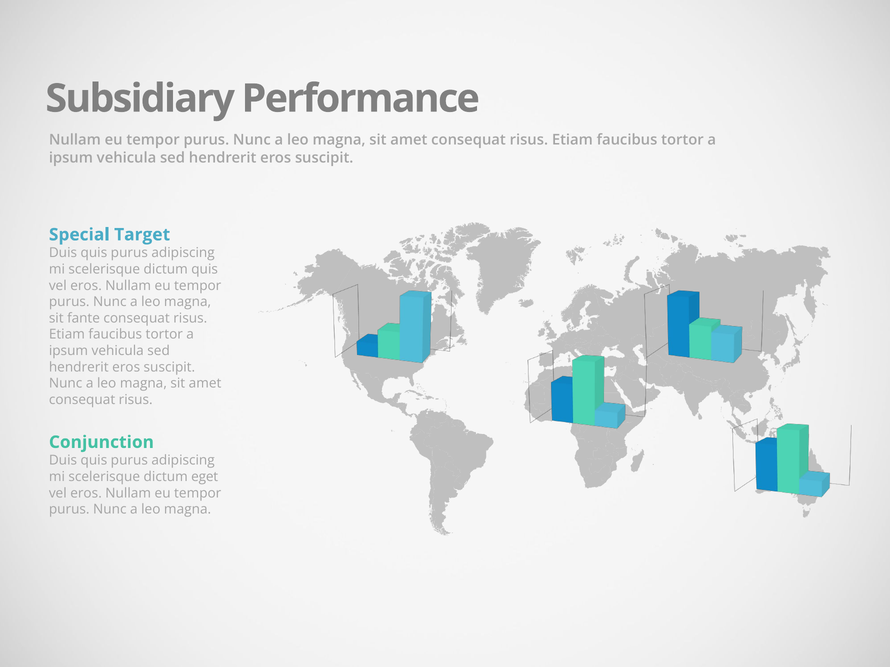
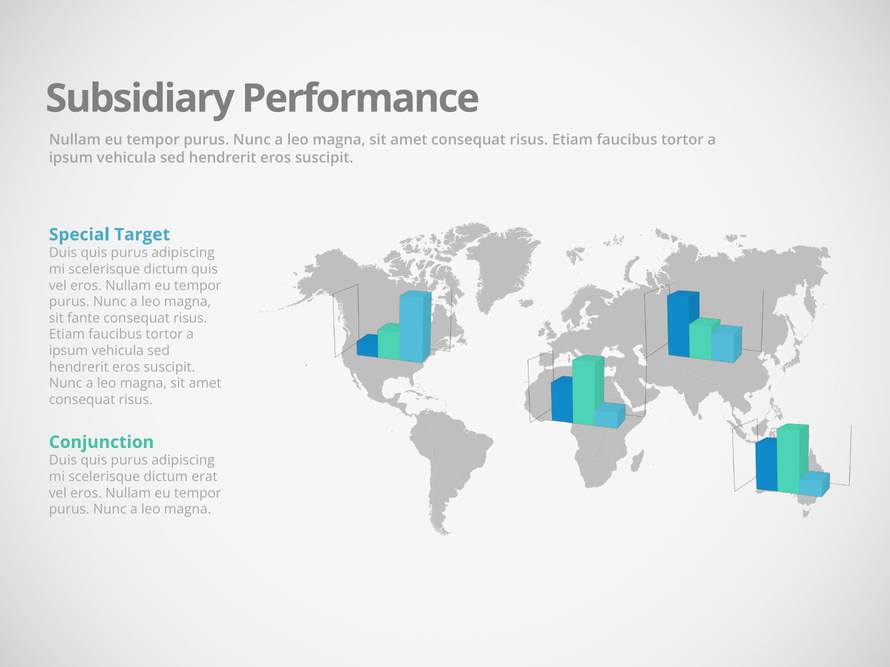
eget: eget -> erat (205, 477)
